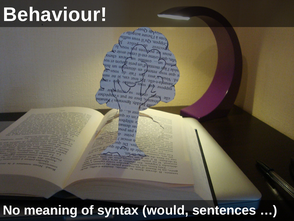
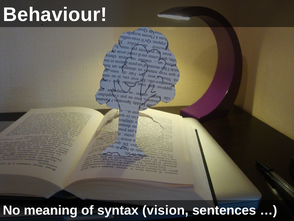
would: would -> vision (165, 210)
